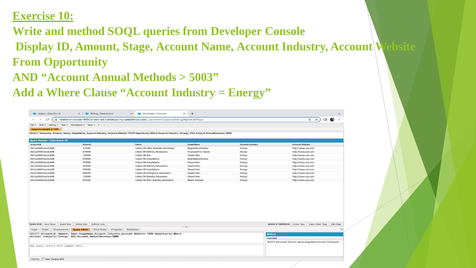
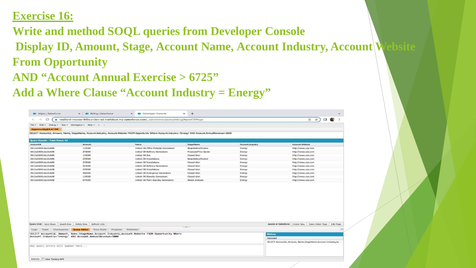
10: 10 -> 16 (66, 16)
Annual Methods: Methods -> Exercise (155, 77)
5003: 5003 -> 6725 (204, 77)
